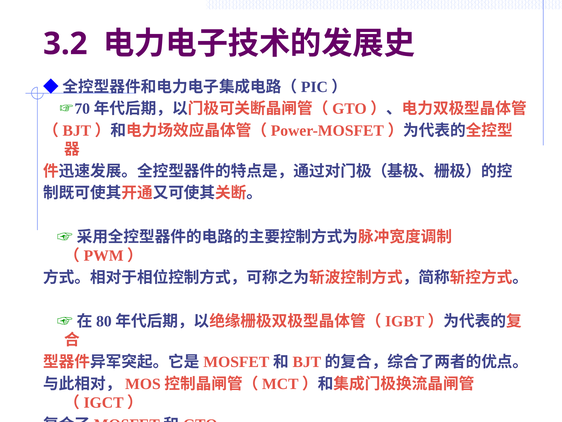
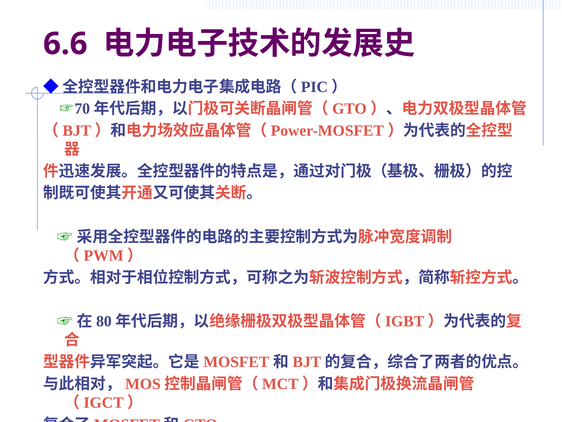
3.2: 3.2 -> 6.6 (65, 44)
